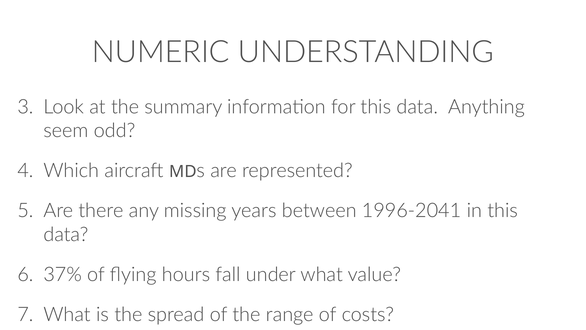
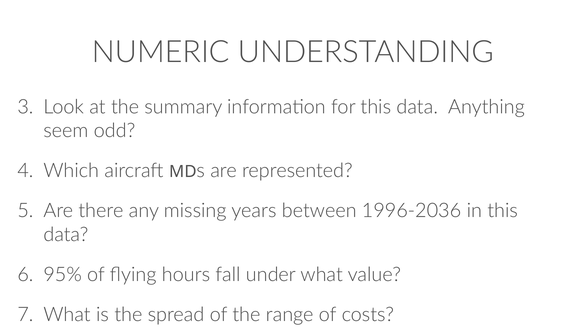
1996-2041: 1996-2041 -> 1996-2036 (412, 211)
37%: 37% -> 95% (63, 274)
